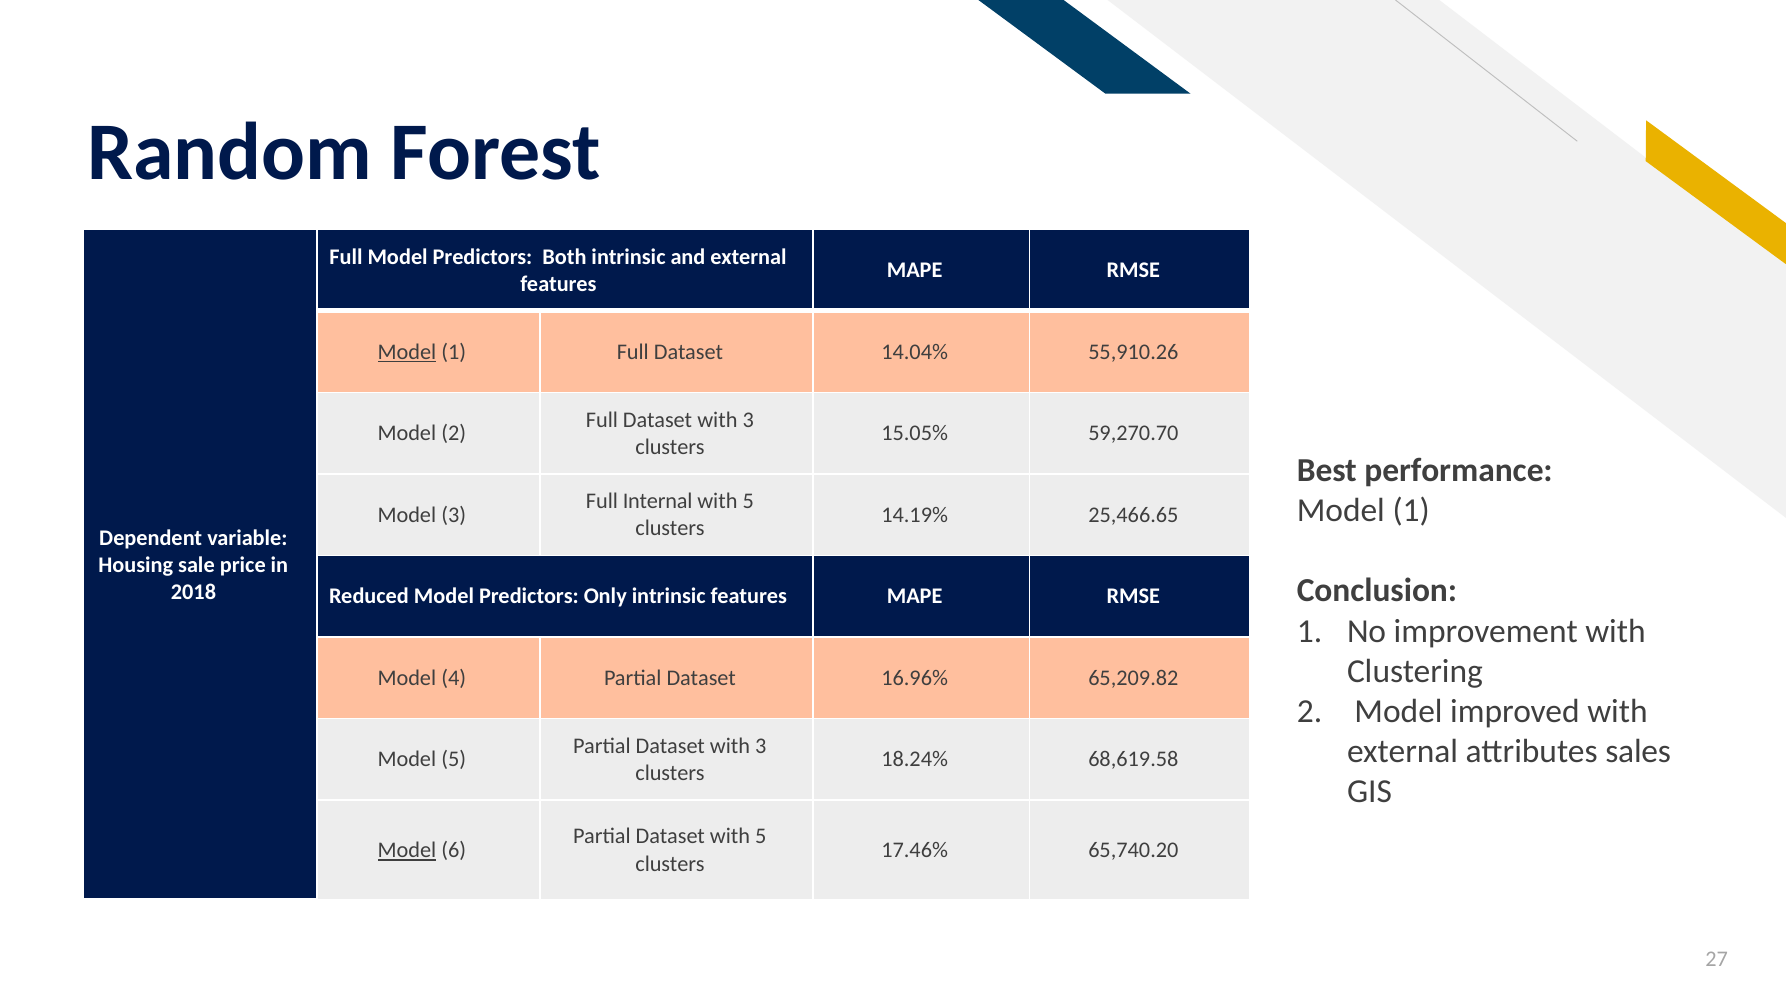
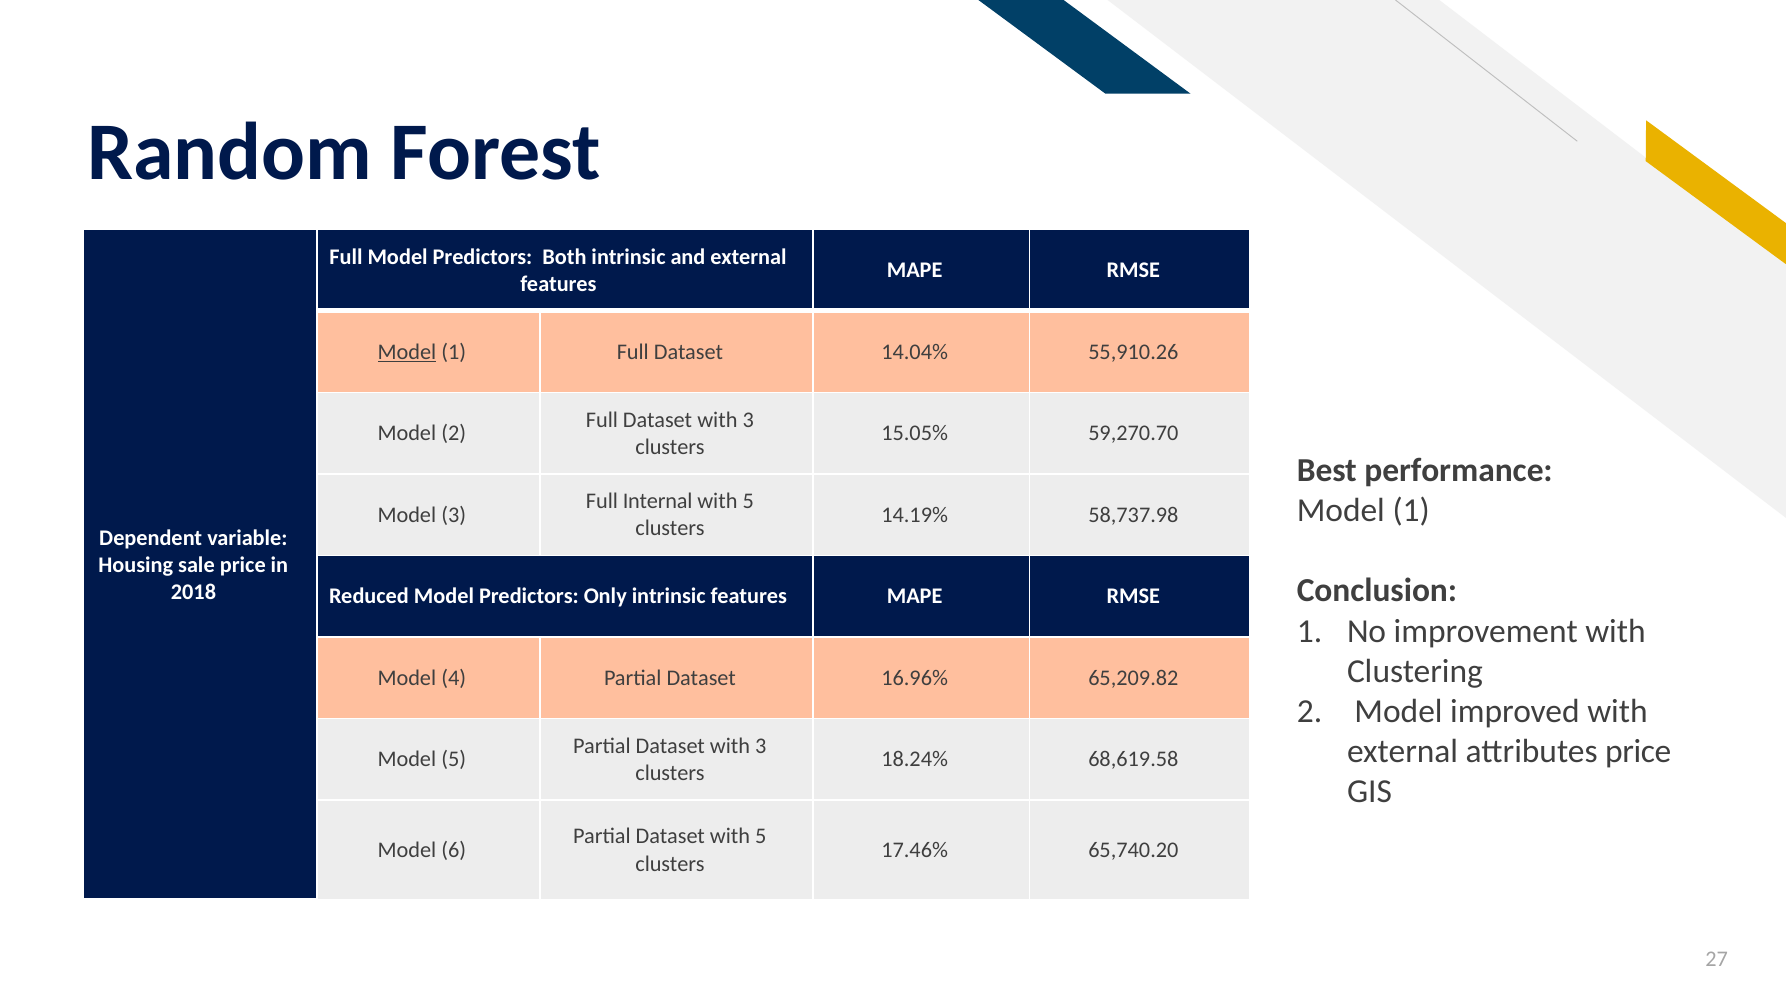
25,466.65: 25,466.65 -> 58,737.98 (1133, 515)
attributes sales: sales -> price (1638, 751)
Model underline: present -> none (407, 850)
